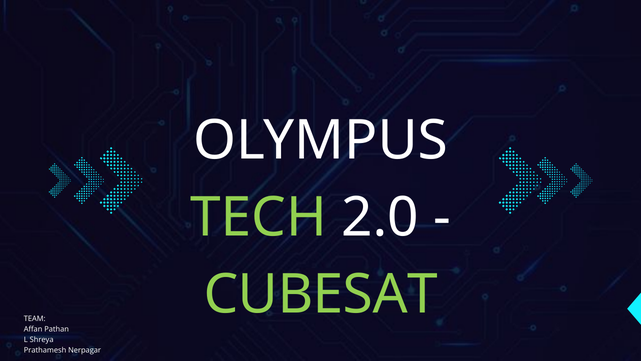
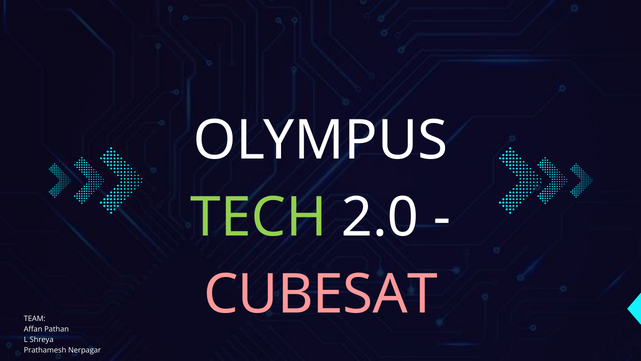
CUBESAT colour: light green -> pink (321, 294)
